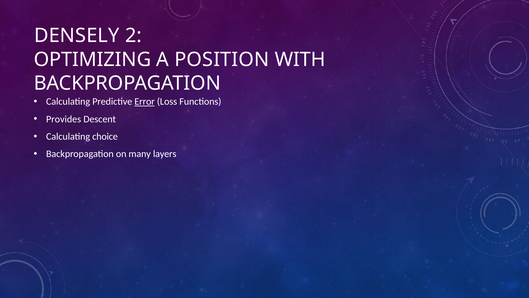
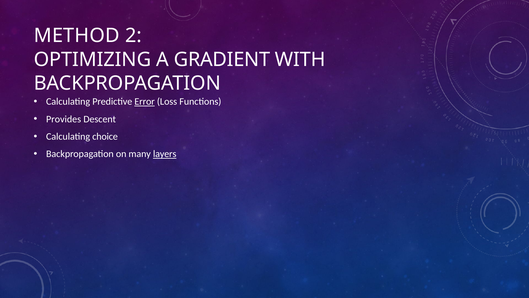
DENSELY: DENSELY -> METHOD (77, 36)
POSITION: POSITION -> GRADIENT (222, 59)
layers underline: none -> present (165, 154)
